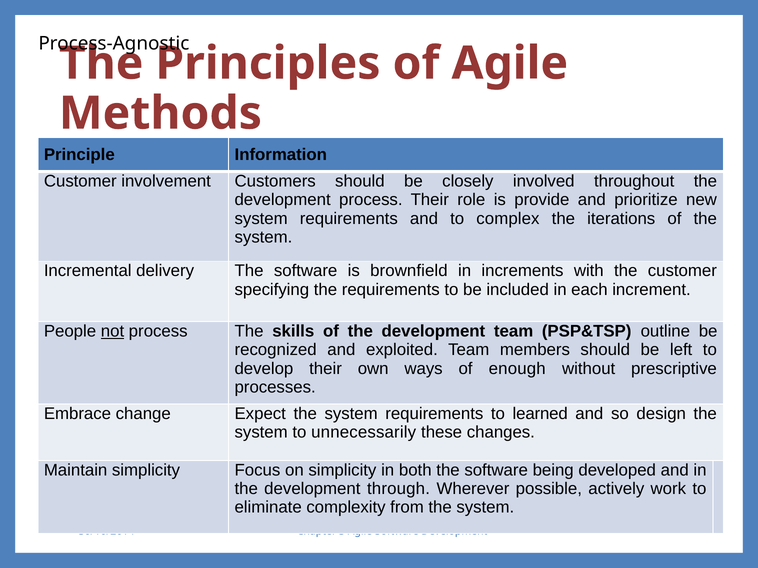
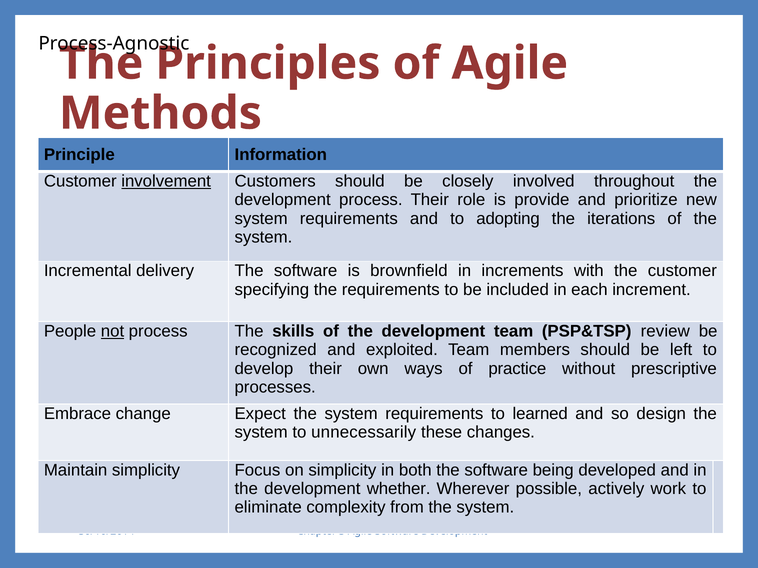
involvement underline: none -> present (166, 181)
complex: complex -> adopting (508, 219)
outline: outline -> review (665, 332)
enough: enough -> practice (517, 369)
through: through -> whether (399, 489)
